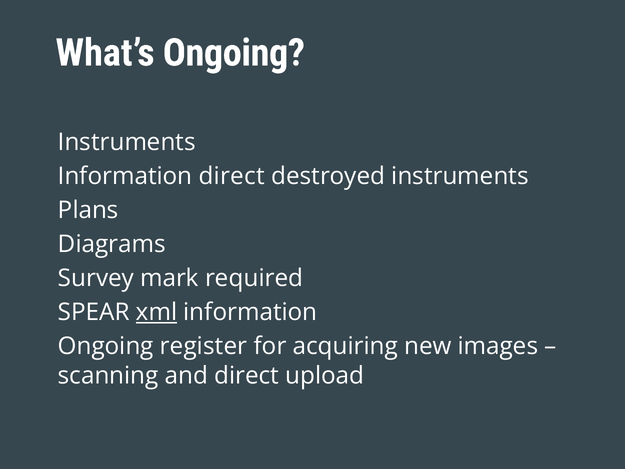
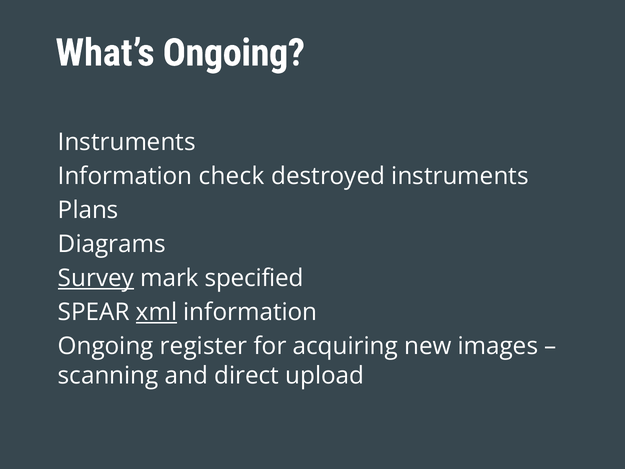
Information direct: direct -> check (232, 176)
Survey underline: none -> present (96, 278)
required: required -> specified (254, 278)
